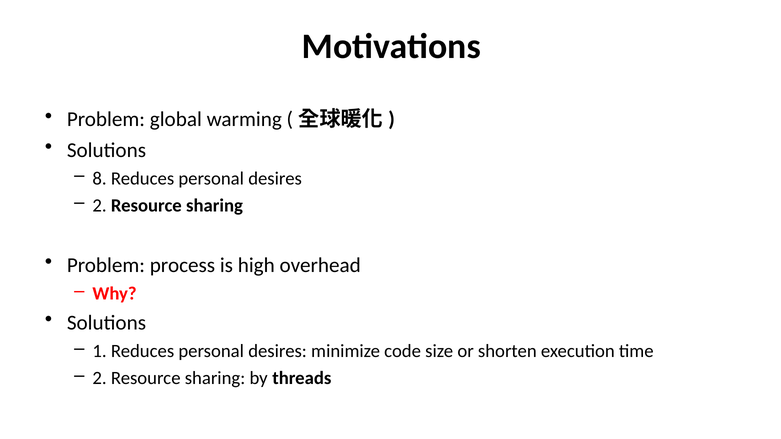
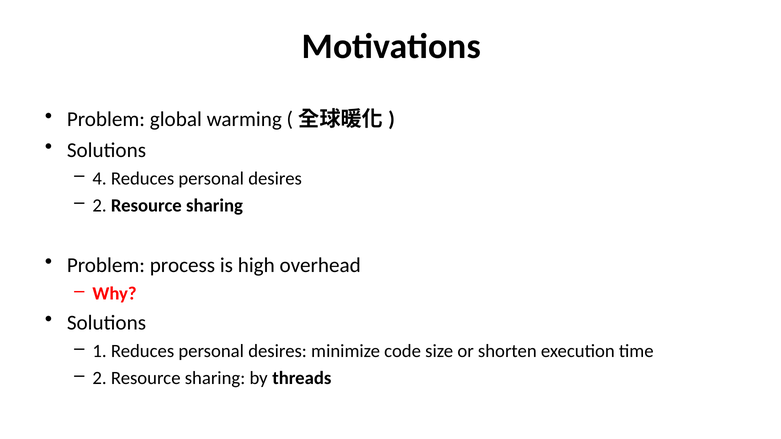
8: 8 -> 4 (100, 178)
